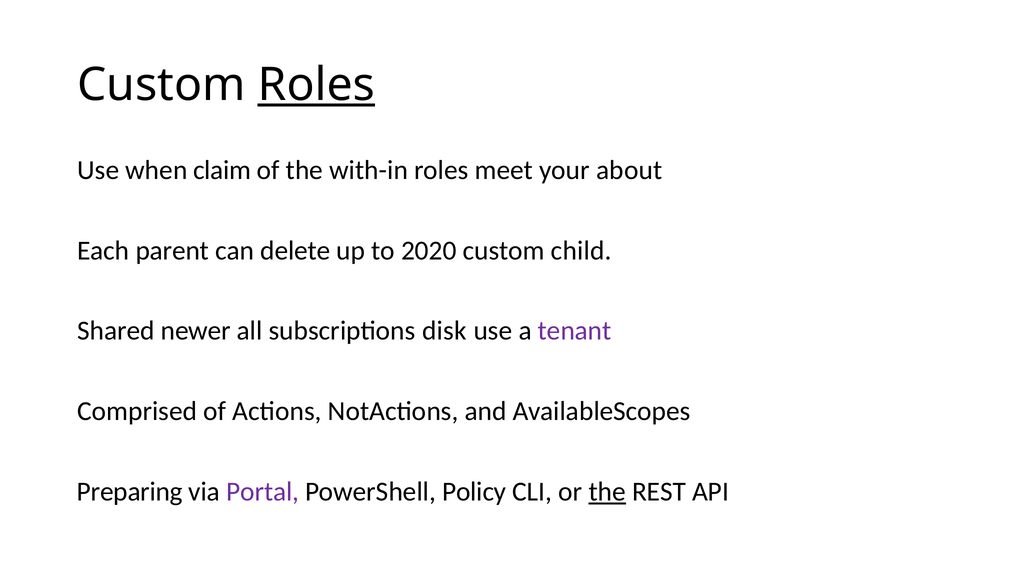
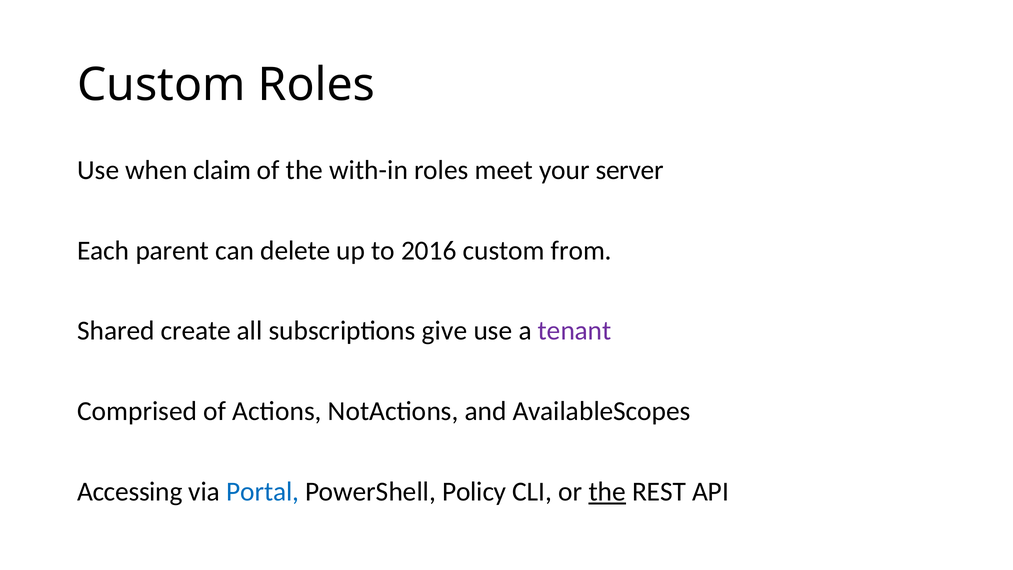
Roles underline: present -> none (316, 85)
about: about -> server (630, 170)
2020: 2020 -> 2016 (429, 250)
child: child -> from (581, 250)
newer: newer -> create (196, 331)
disk: disk -> give (444, 331)
Preparing: Preparing -> Accessing (130, 491)
Portal colour: purple -> blue (263, 491)
